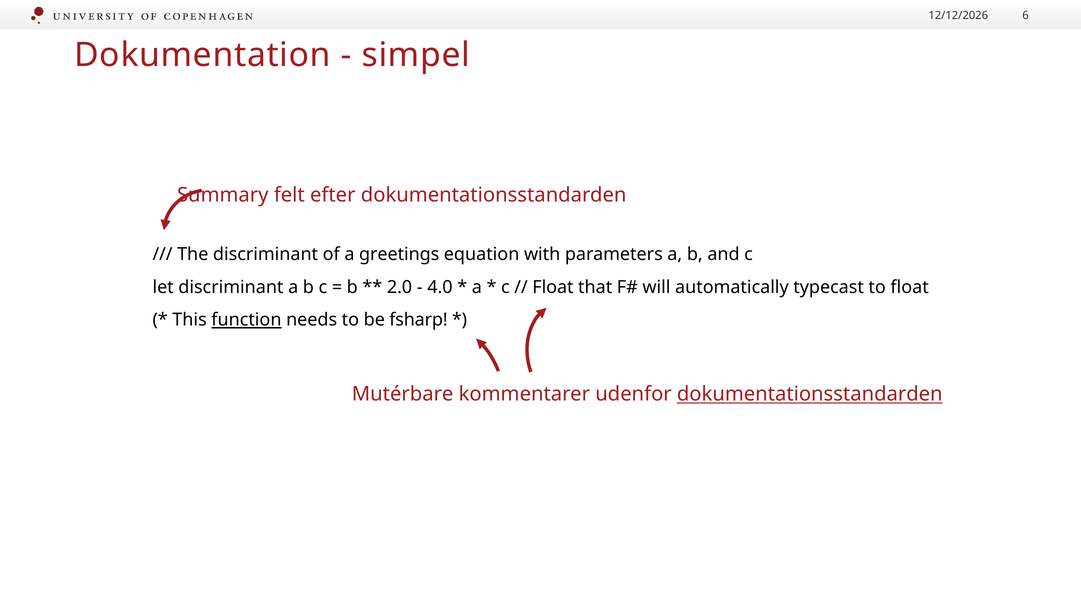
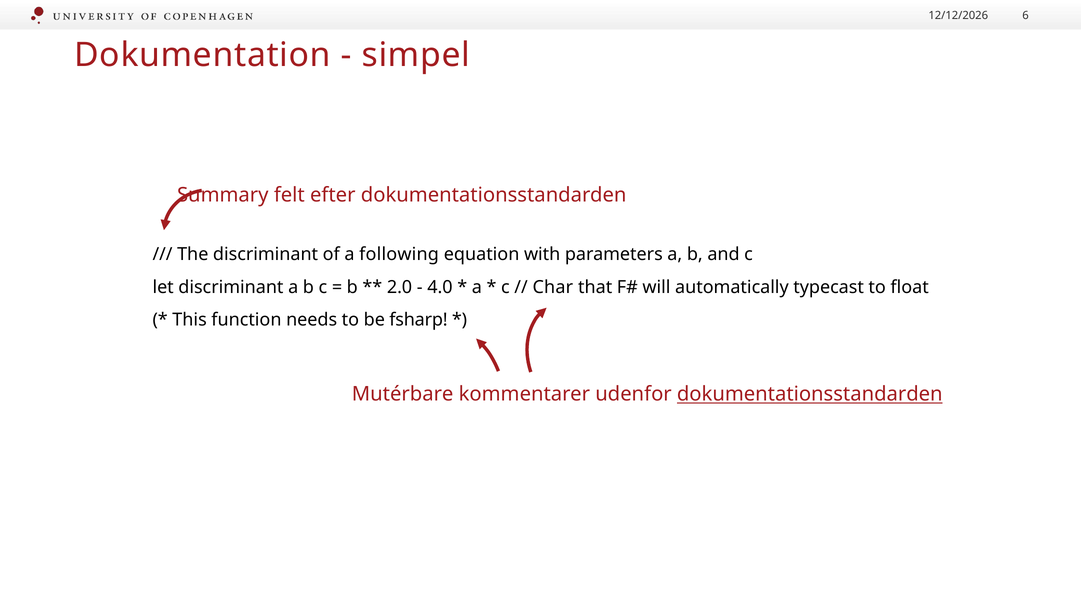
greetings: greetings -> following (399, 254)
Float: Float -> Char (553, 287)
function underline: present -> none (246, 320)
